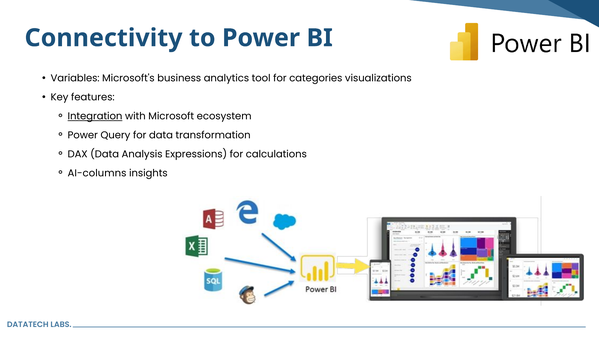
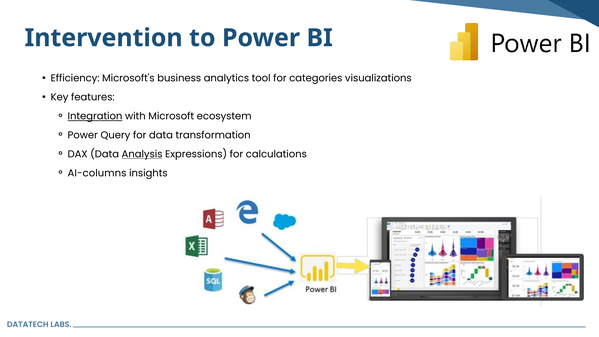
Connectivity: Connectivity -> Intervention (104, 38)
Variables: Variables -> Efficiency (75, 78)
Analysis underline: none -> present (142, 154)
